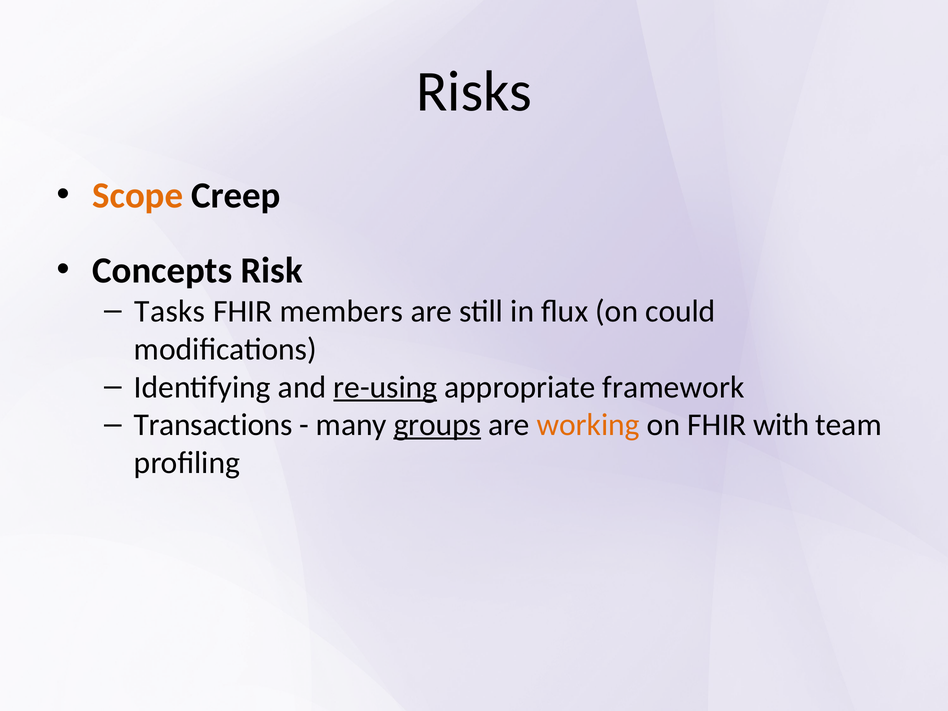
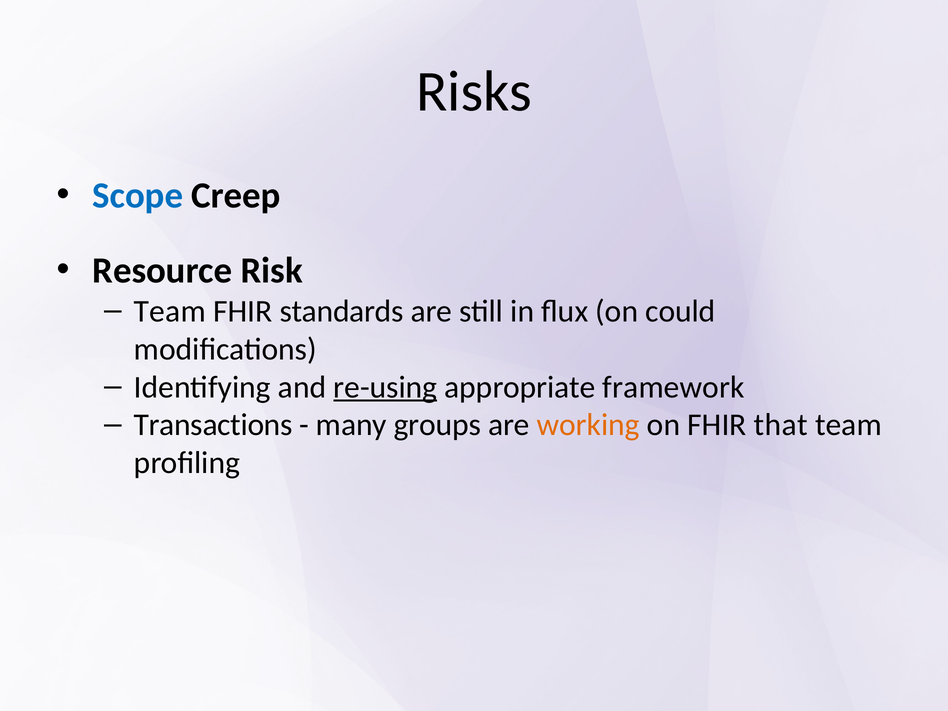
Scope colour: orange -> blue (138, 195)
Concepts: Concepts -> Resource (162, 271)
Tasks: Tasks -> Team (170, 311)
members: members -> standards (342, 311)
groups underline: present -> none (437, 425)
with: with -> that (781, 425)
